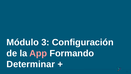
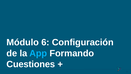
3: 3 -> 6 (45, 42)
App colour: pink -> light blue (38, 53)
Determinar: Determinar -> Cuestiones (31, 64)
